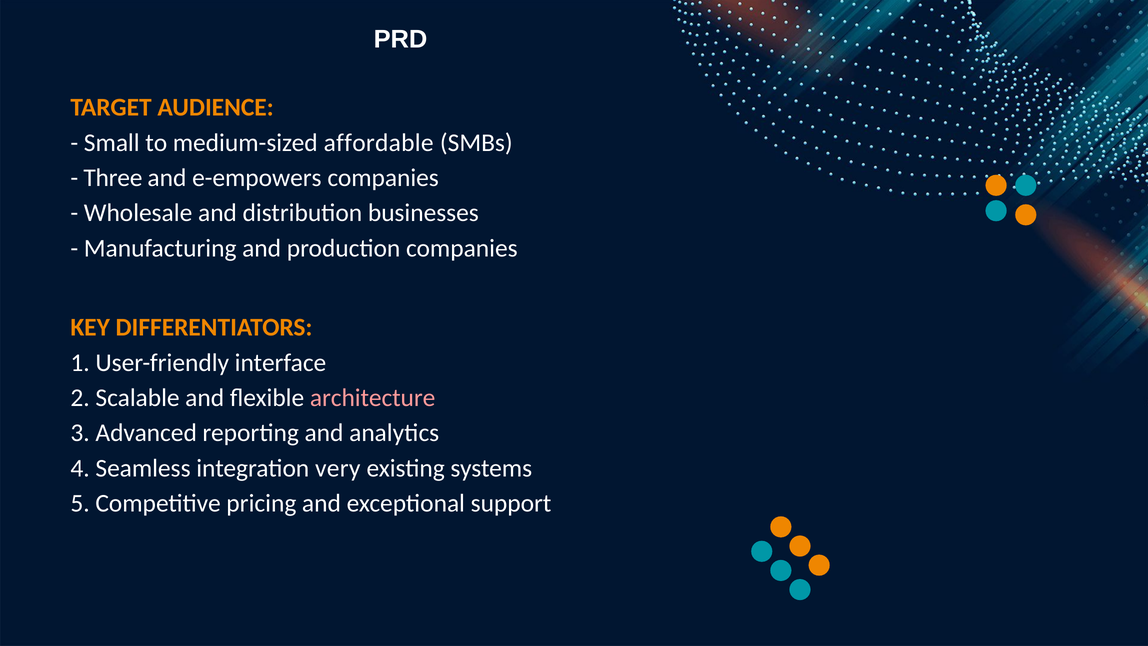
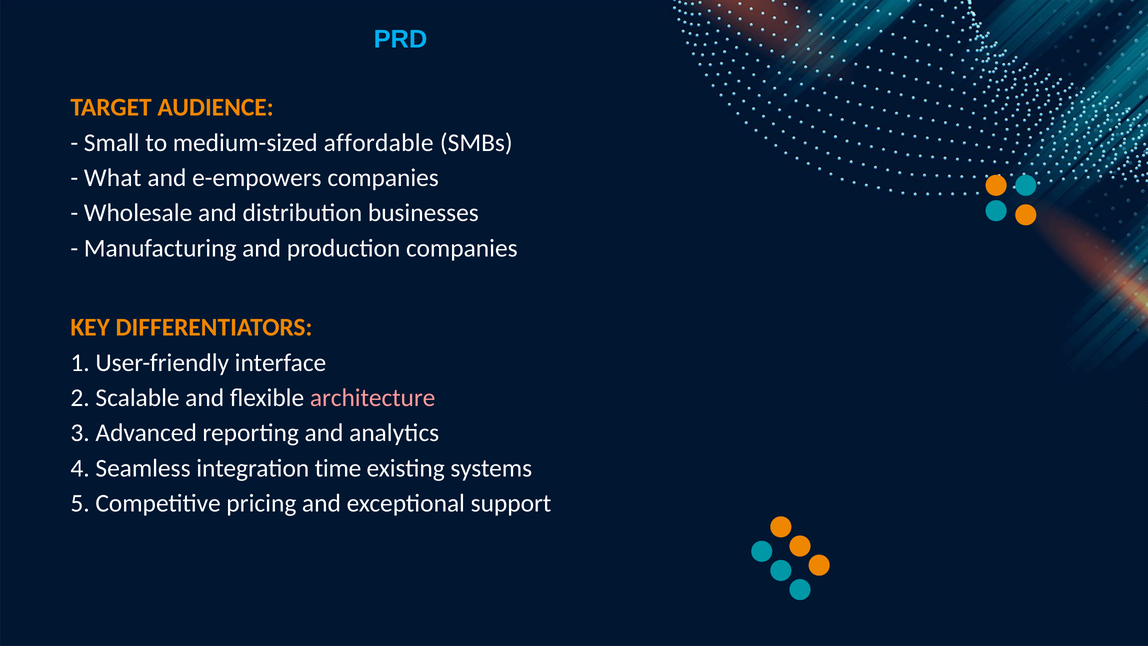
PRD colour: white -> light blue (400, 39)
Three: Three -> What (113, 178)
very: very -> time (338, 468)
